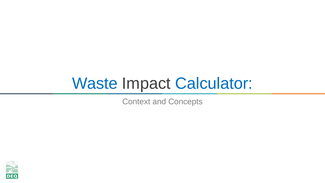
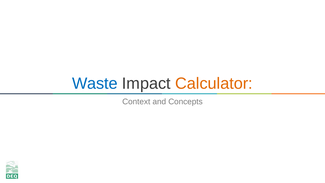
Calculator colour: blue -> orange (214, 83)
